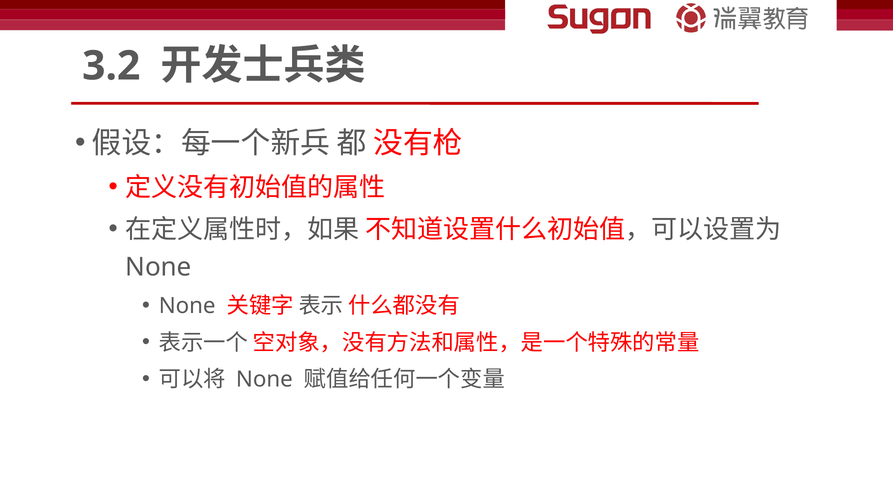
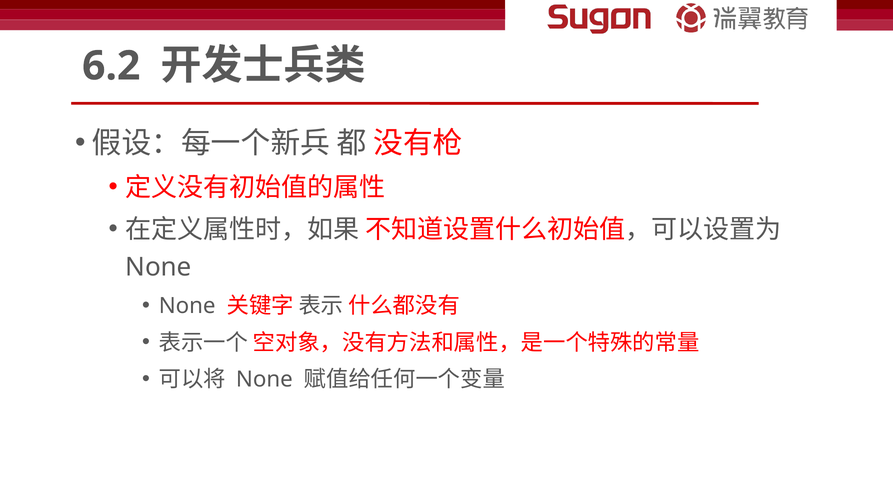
3.2: 3.2 -> 6.2 (111, 66)
